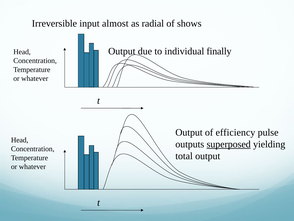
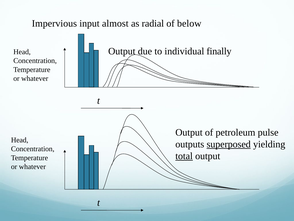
Irreversible: Irreversible -> Impervious (54, 23)
shows: shows -> below (189, 23)
efficiency: efficiency -> petroleum (235, 132)
total underline: none -> present (184, 156)
